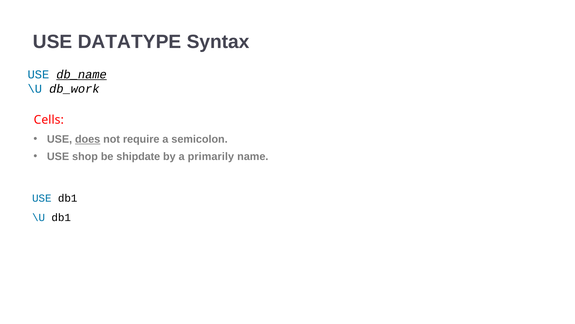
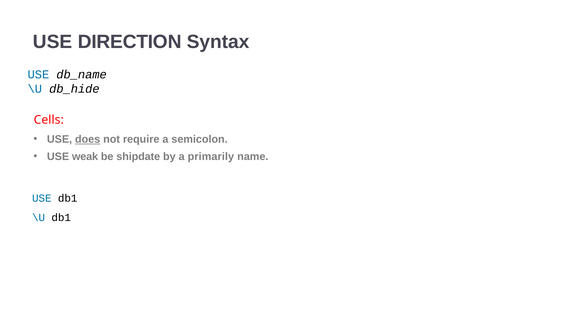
DATATYPE: DATATYPE -> DIRECTION (130, 42)
db_name underline: present -> none (82, 75)
db_work: db_work -> db_hide (74, 89)
shop: shop -> weak (85, 156)
